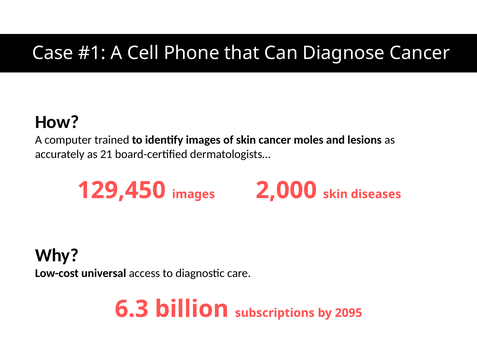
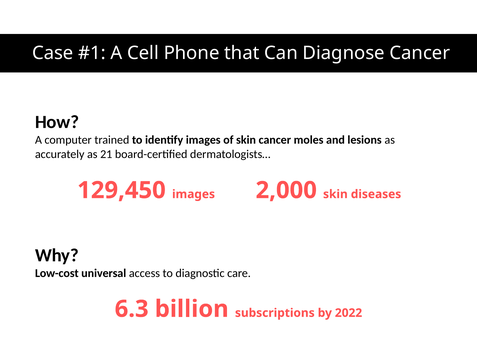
2095: 2095 -> 2022 (349, 313)
